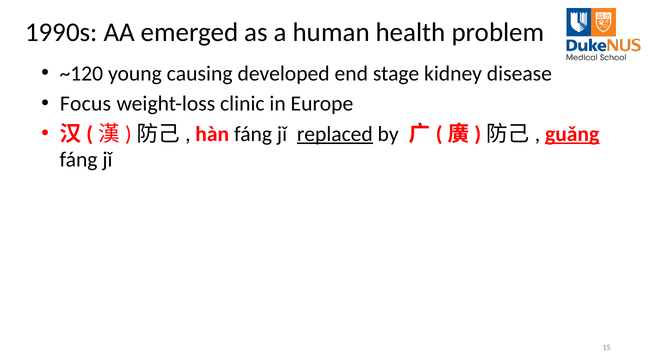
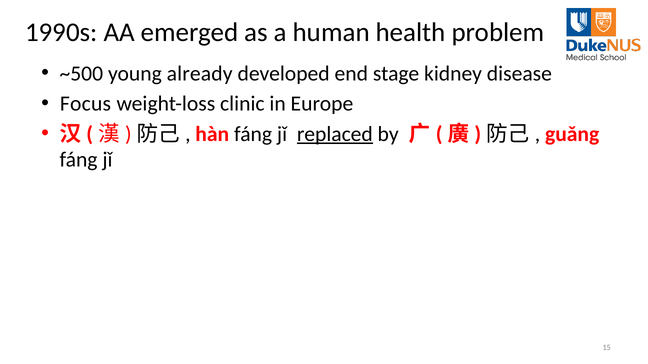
~120: ~120 -> ~500 (81, 74)
causing: causing -> already (200, 74)
guǎng underline: present -> none (572, 134)
